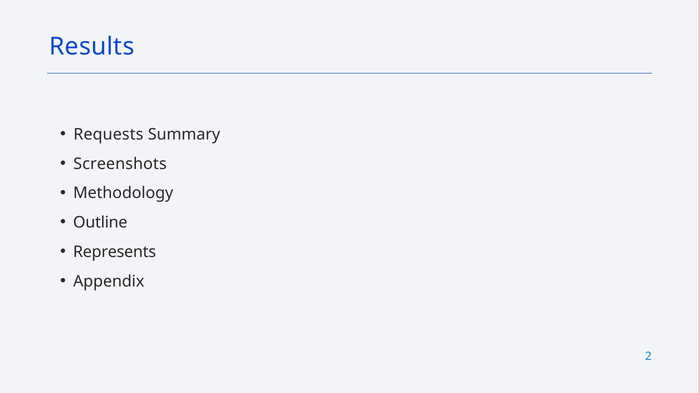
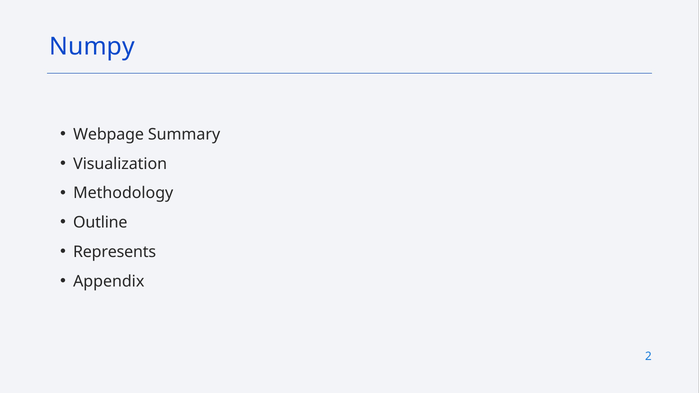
Results: Results -> Numpy (92, 47)
Requests: Requests -> Webpage (109, 134)
Screenshots: Screenshots -> Visualization (120, 164)
